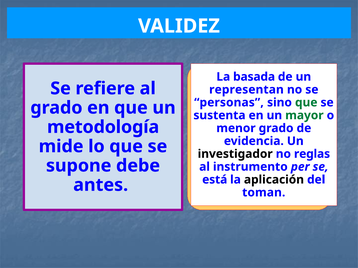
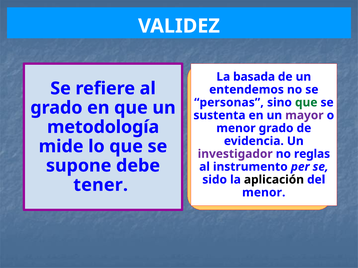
representan: representan -> entendemos (247, 90)
mayor colour: green -> purple (304, 116)
investigador colour: black -> purple (235, 154)
está: está -> sido (215, 180)
antes: antes -> tener (101, 185)
toman: toman -> menor (264, 193)
